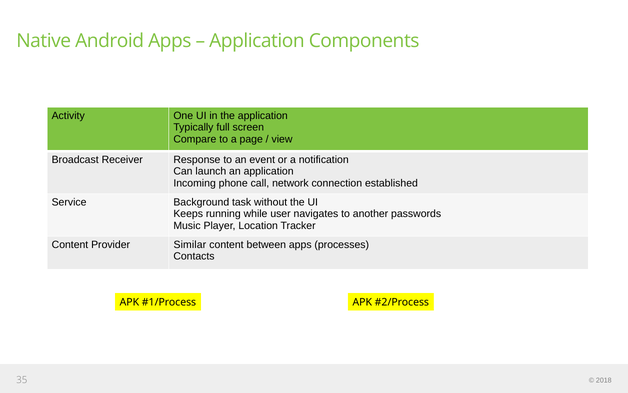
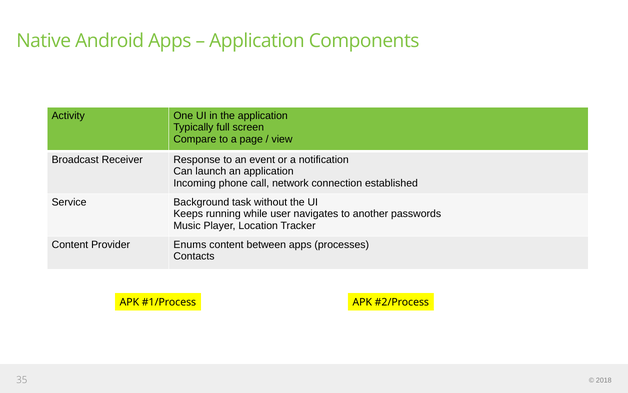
Similar: Similar -> Enums (190, 244)
